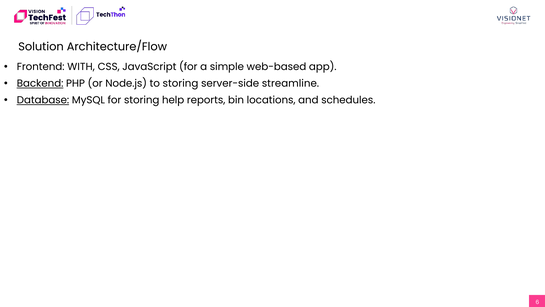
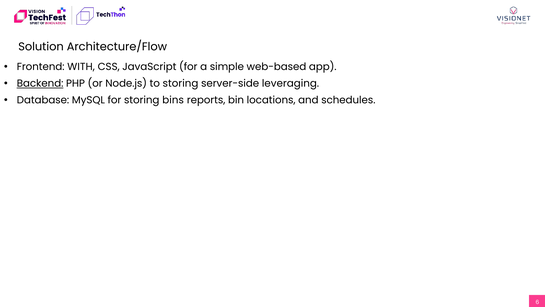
streamline: streamline -> leveraging (290, 83)
Database underline: present -> none (43, 100)
help: help -> bins (173, 100)
